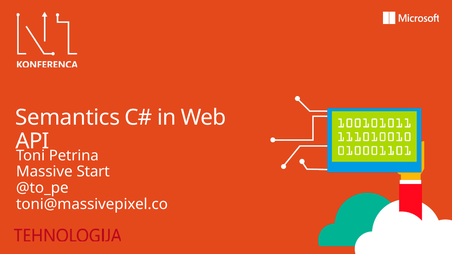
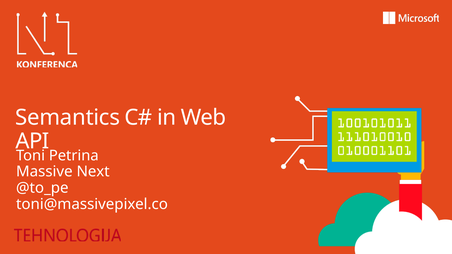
Start: Start -> Next (93, 172)
